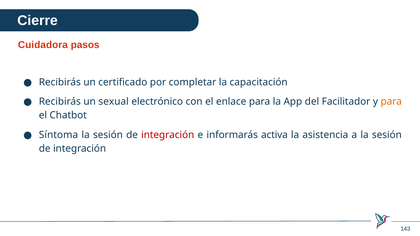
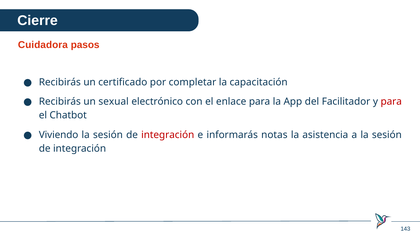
para colour: orange -> red (391, 102)
Síntoma: Síntoma -> Viviendo (59, 135)
activa: activa -> notas (274, 135)
